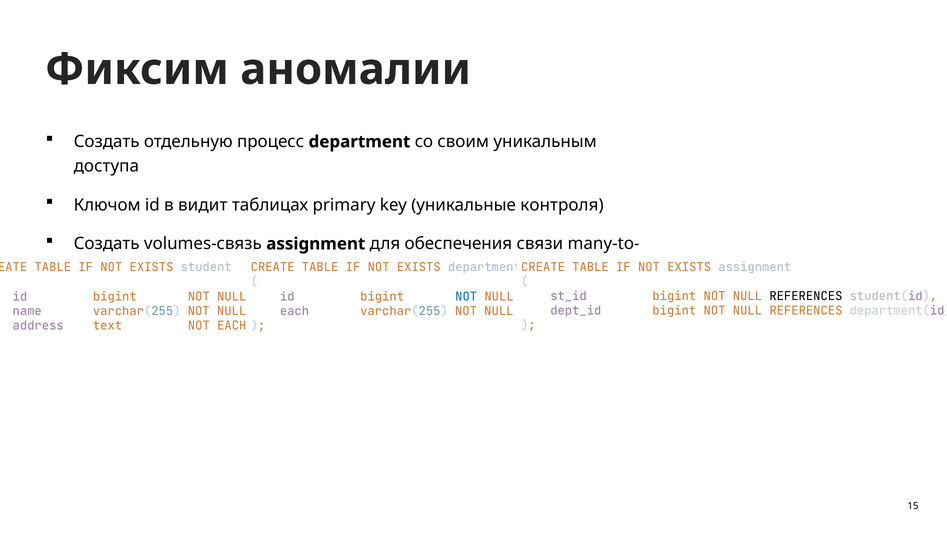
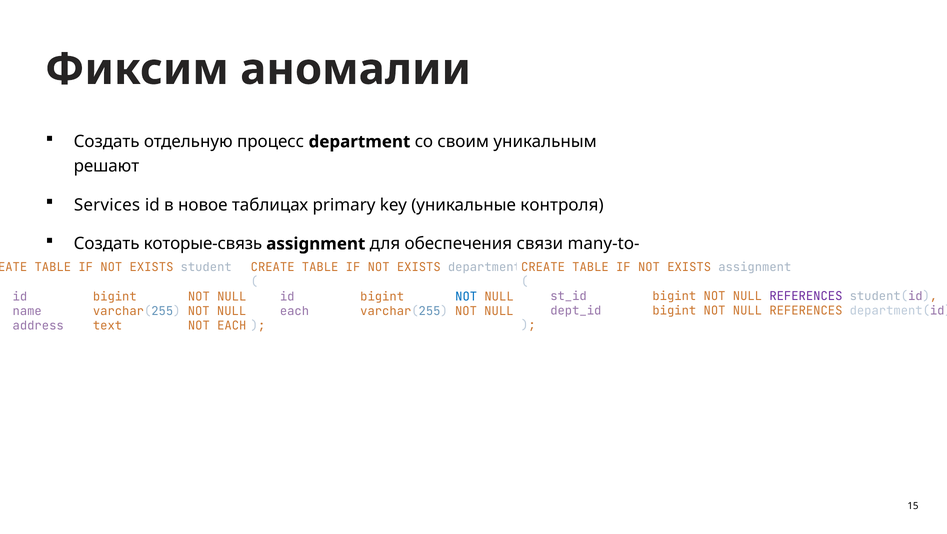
доступа: доступа -> решают (106, 166)
Ключом: Ключом -> Services (107, 205)
видит: видит -> новое (203, 205)
volumes-связь: volumes-связь -> которые-связь (203, 244)
REFERENCES colour: black -> purple (806, 296)
